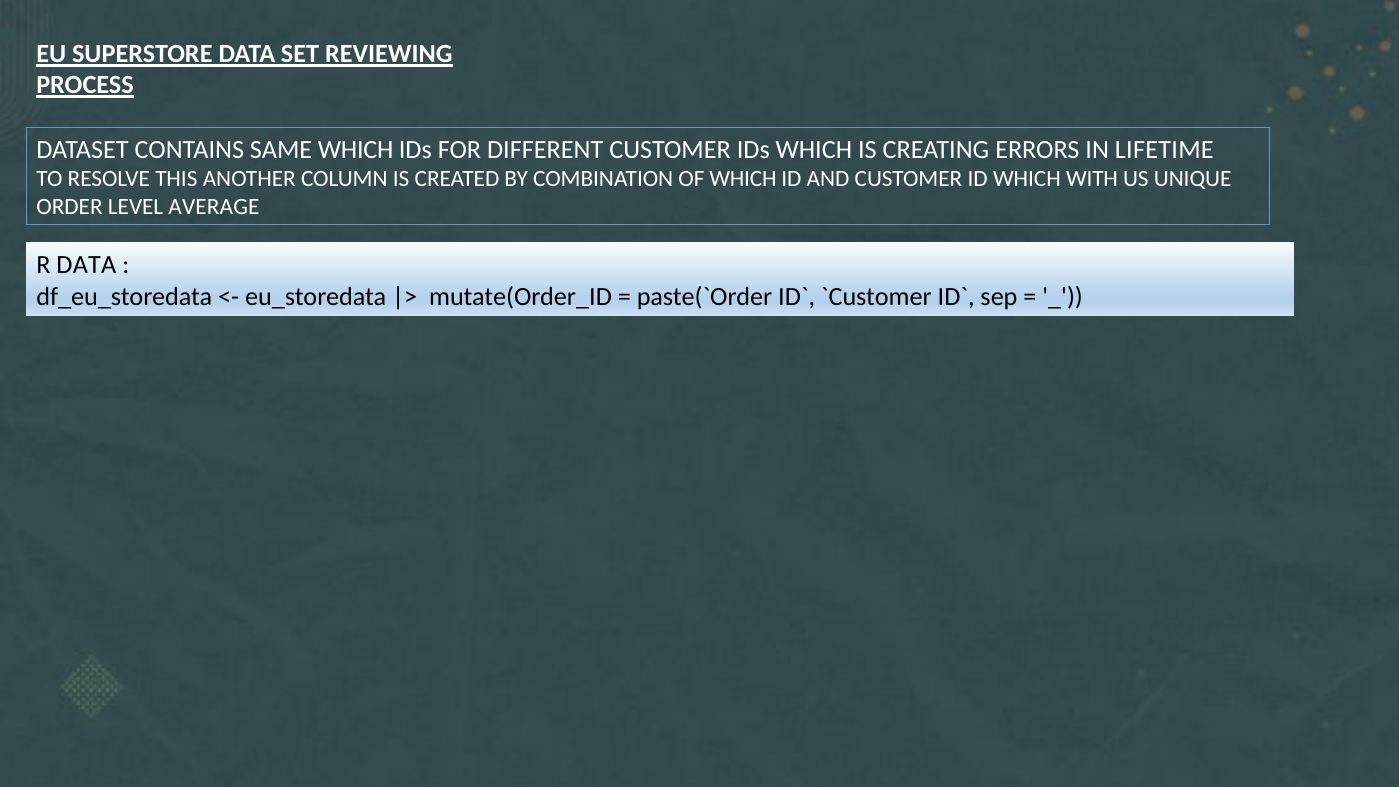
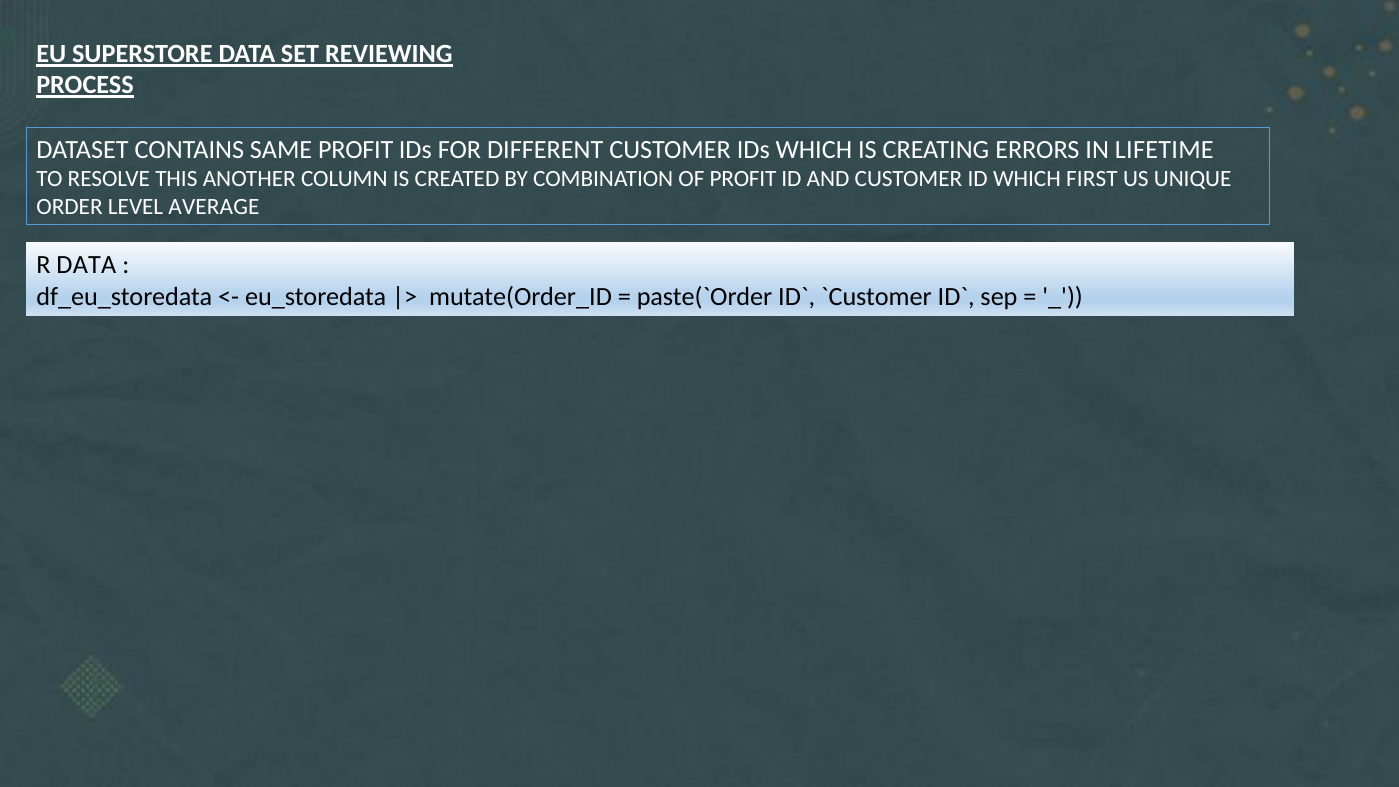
SAME WHICH: WHICH -> PROFIT (356, 150)
OF WHICH: WHICH -> PROFIT (743, 179)
WITH: WITH -> FIRST (1092, 179)
